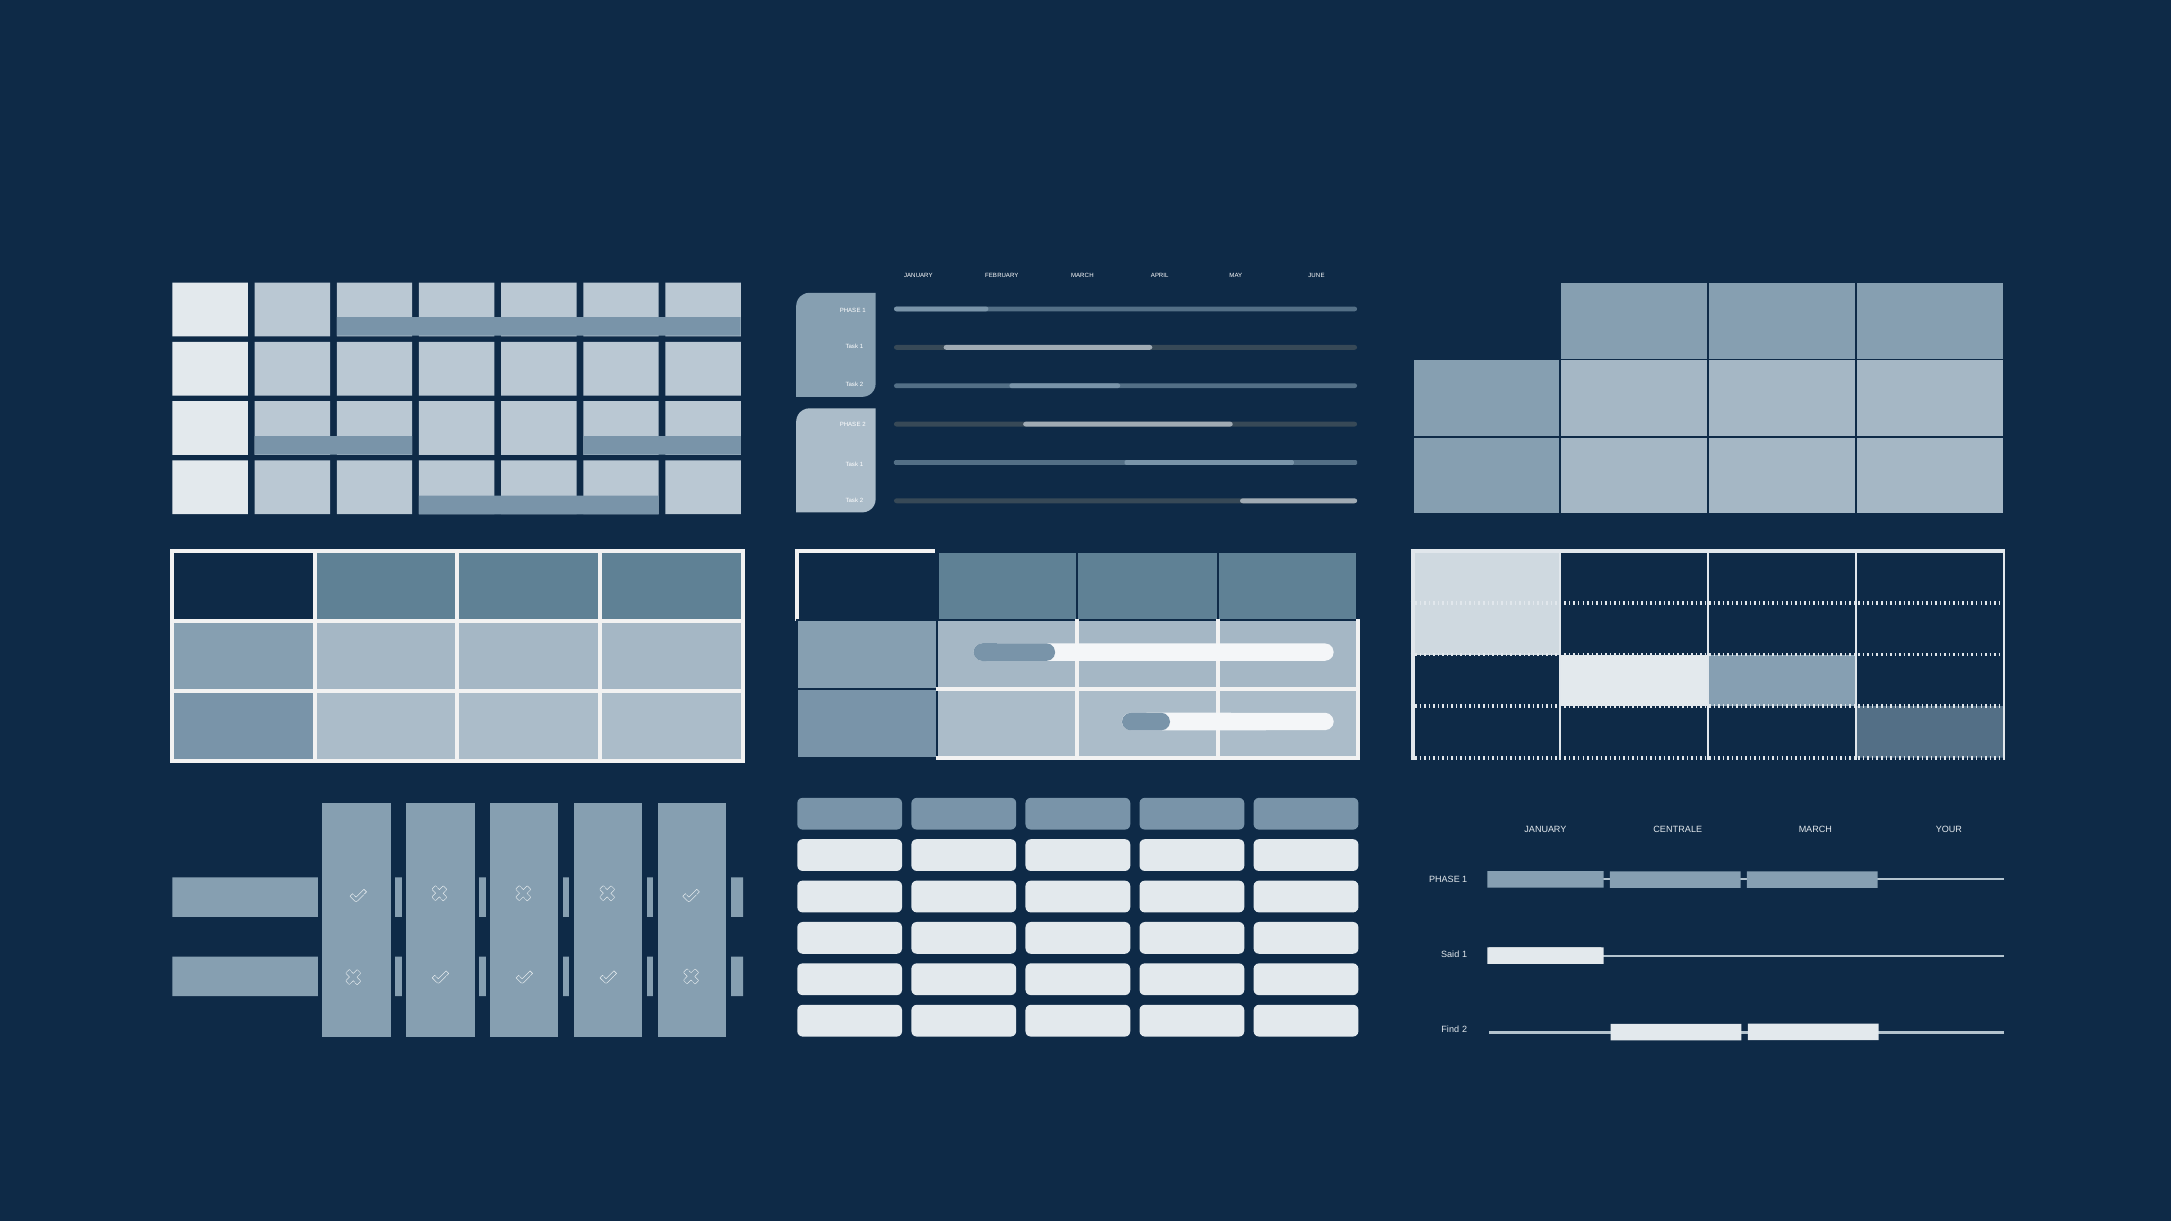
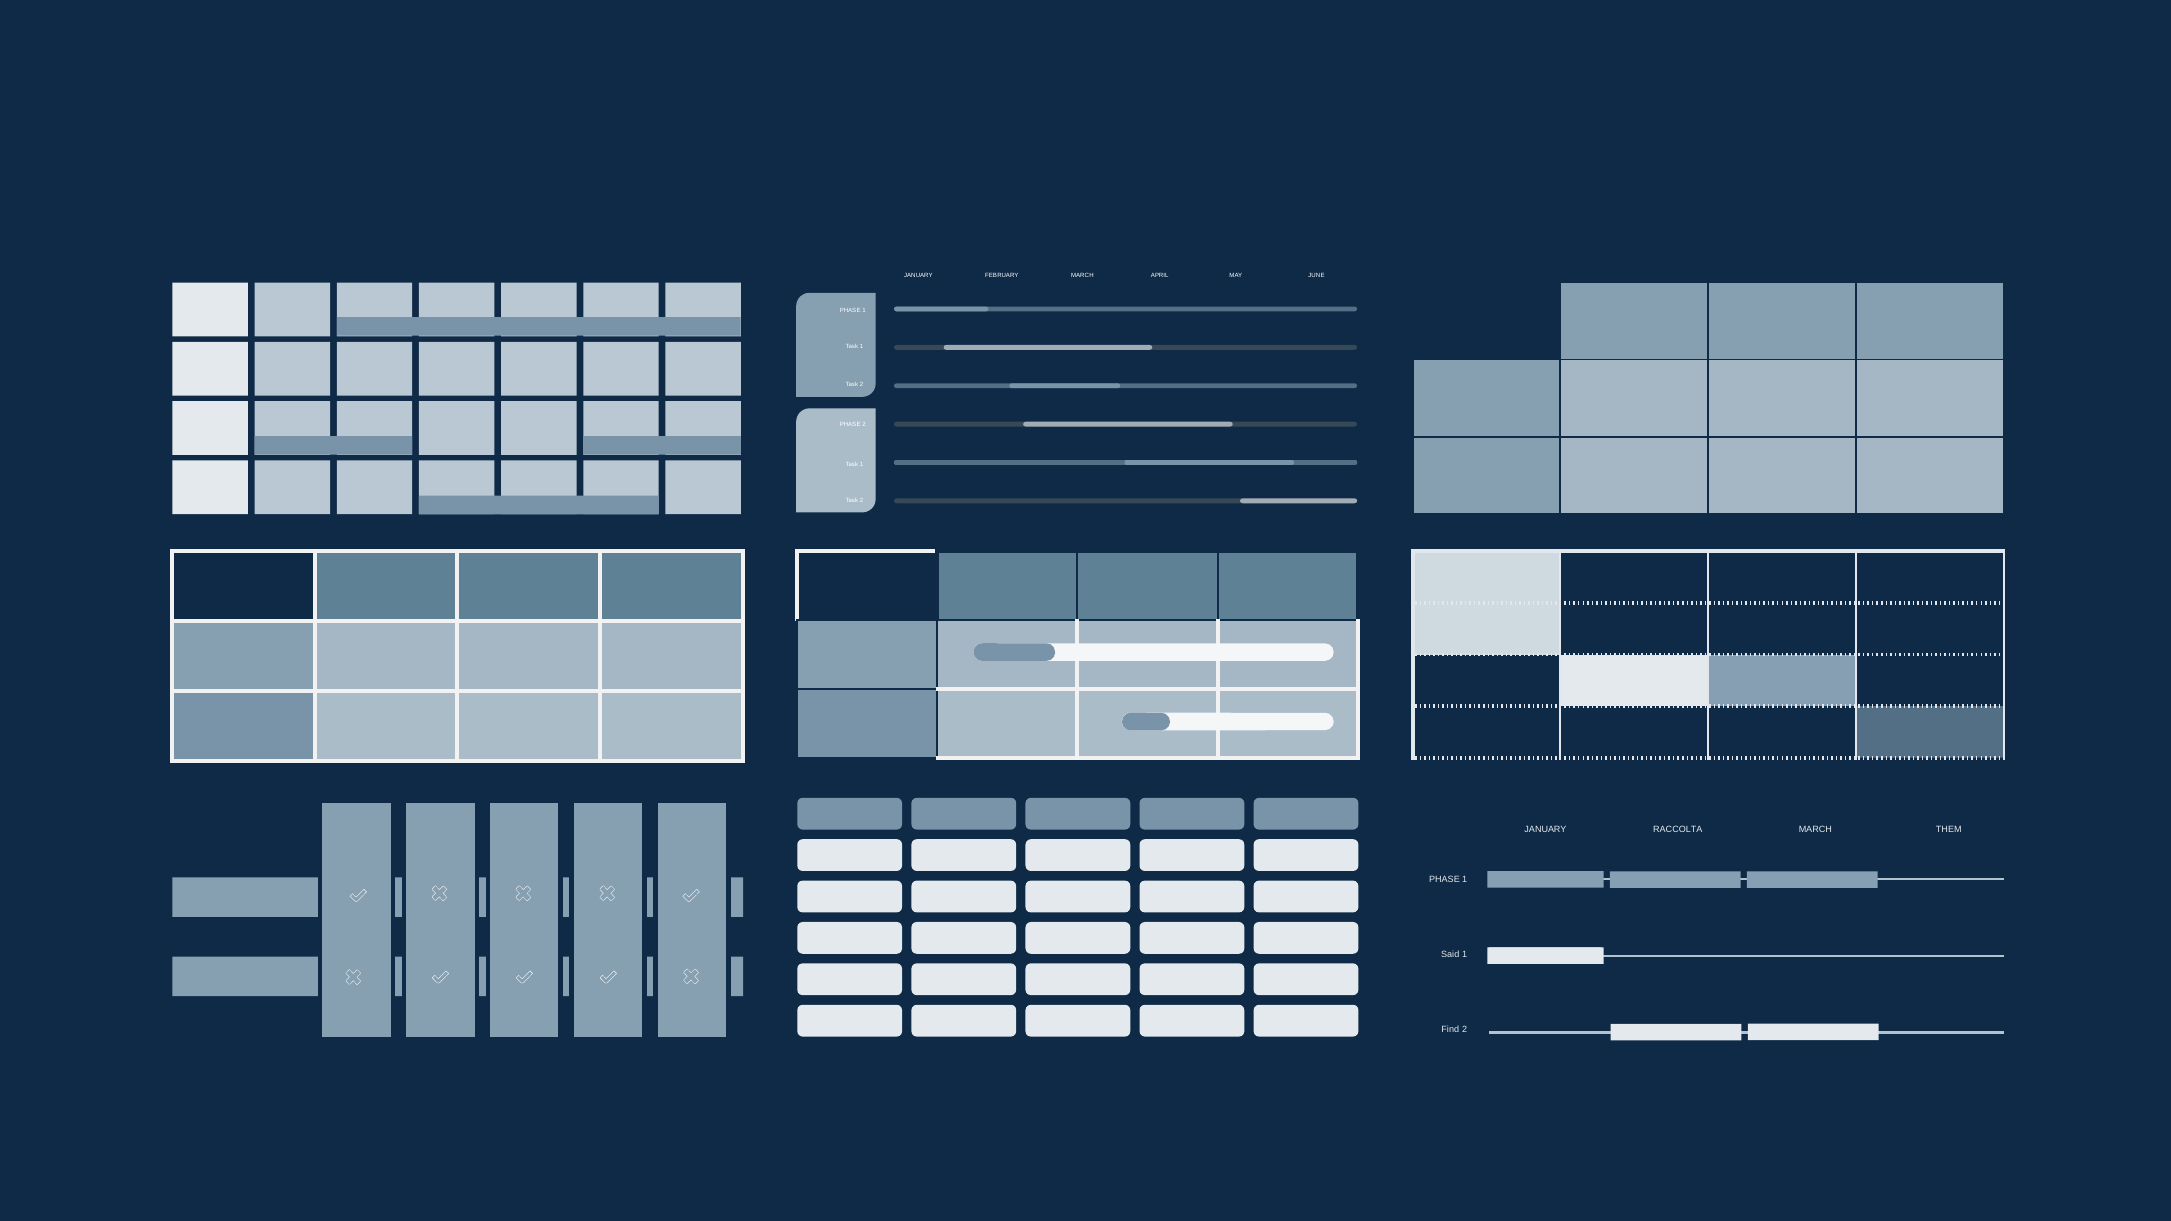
CENTRALE: CENTRALE -> RACCOLTA (1678, 830)
YOUR: YOUR -> THEM (1949, 830)
